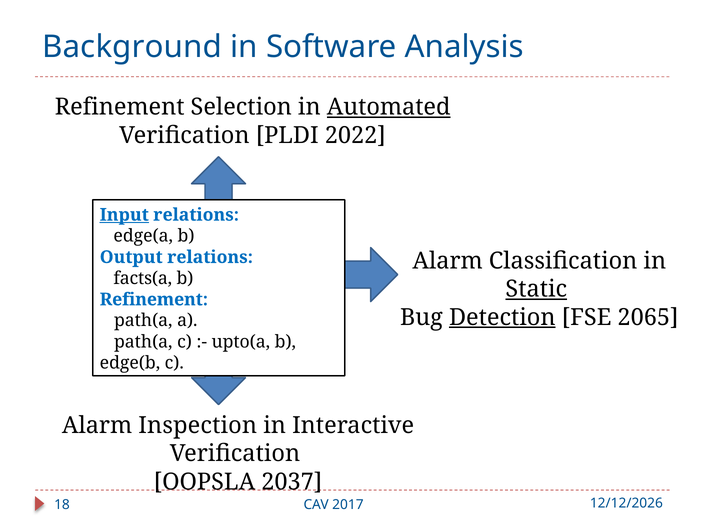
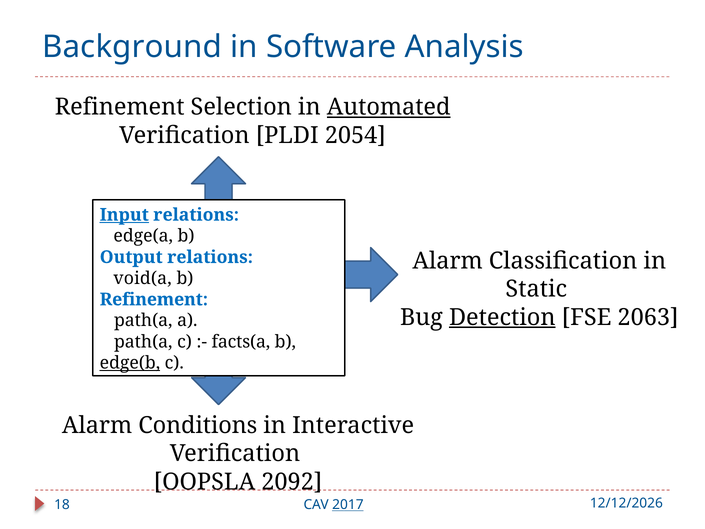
2022: 2022 -> 2054 (355, 135)
facts(a: facts(a -> void(a (143, 278)
Static underline: present -> none (536, 289)
2065: 2065 -> 2063 (648, 317)
upto(a: upto(a -> facts(a (241, 342)
edge(b underline: none -> present (130, 363)
Inspection: Inspection -> Conditions (198, 425)
2037: 2037 -> 2092 (292, 482)
2017 underline: none -> present (348, 505)
